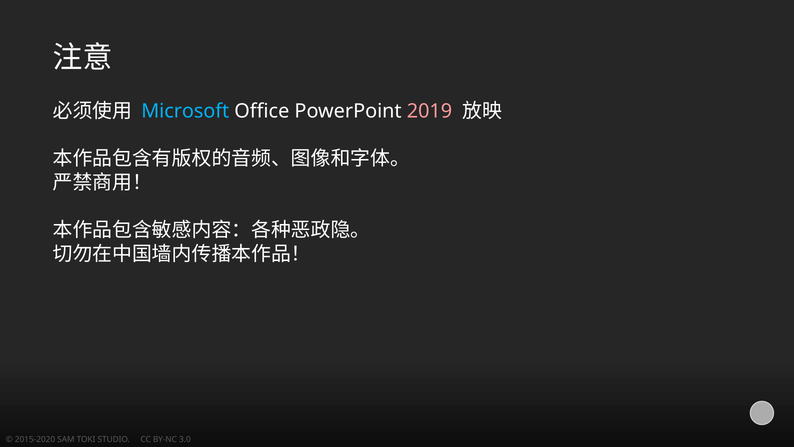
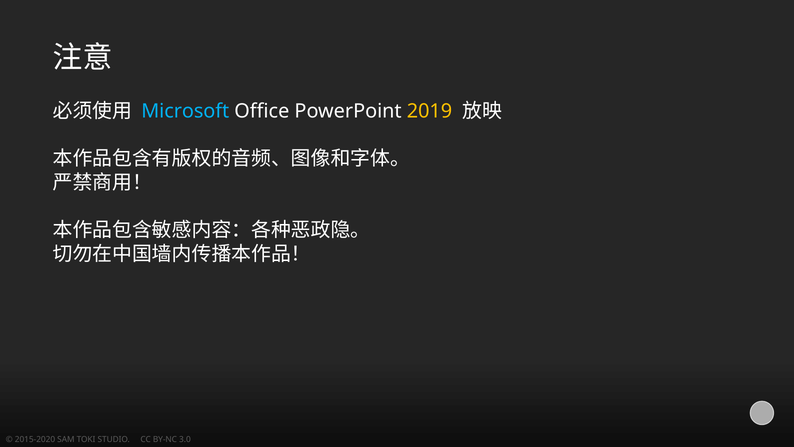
2019 colour: pink -> yellow (429, 111)
